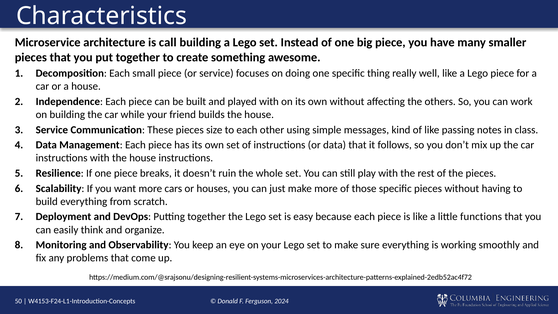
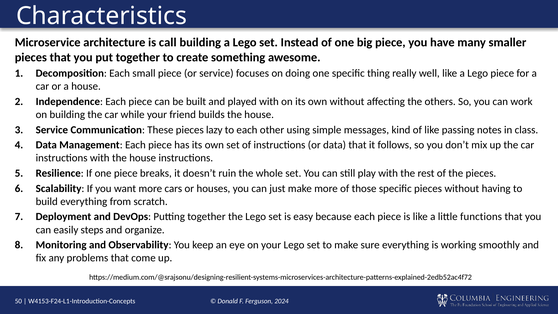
size: size -> lazy (214, 130)
think: think -> steps (92, 230)
